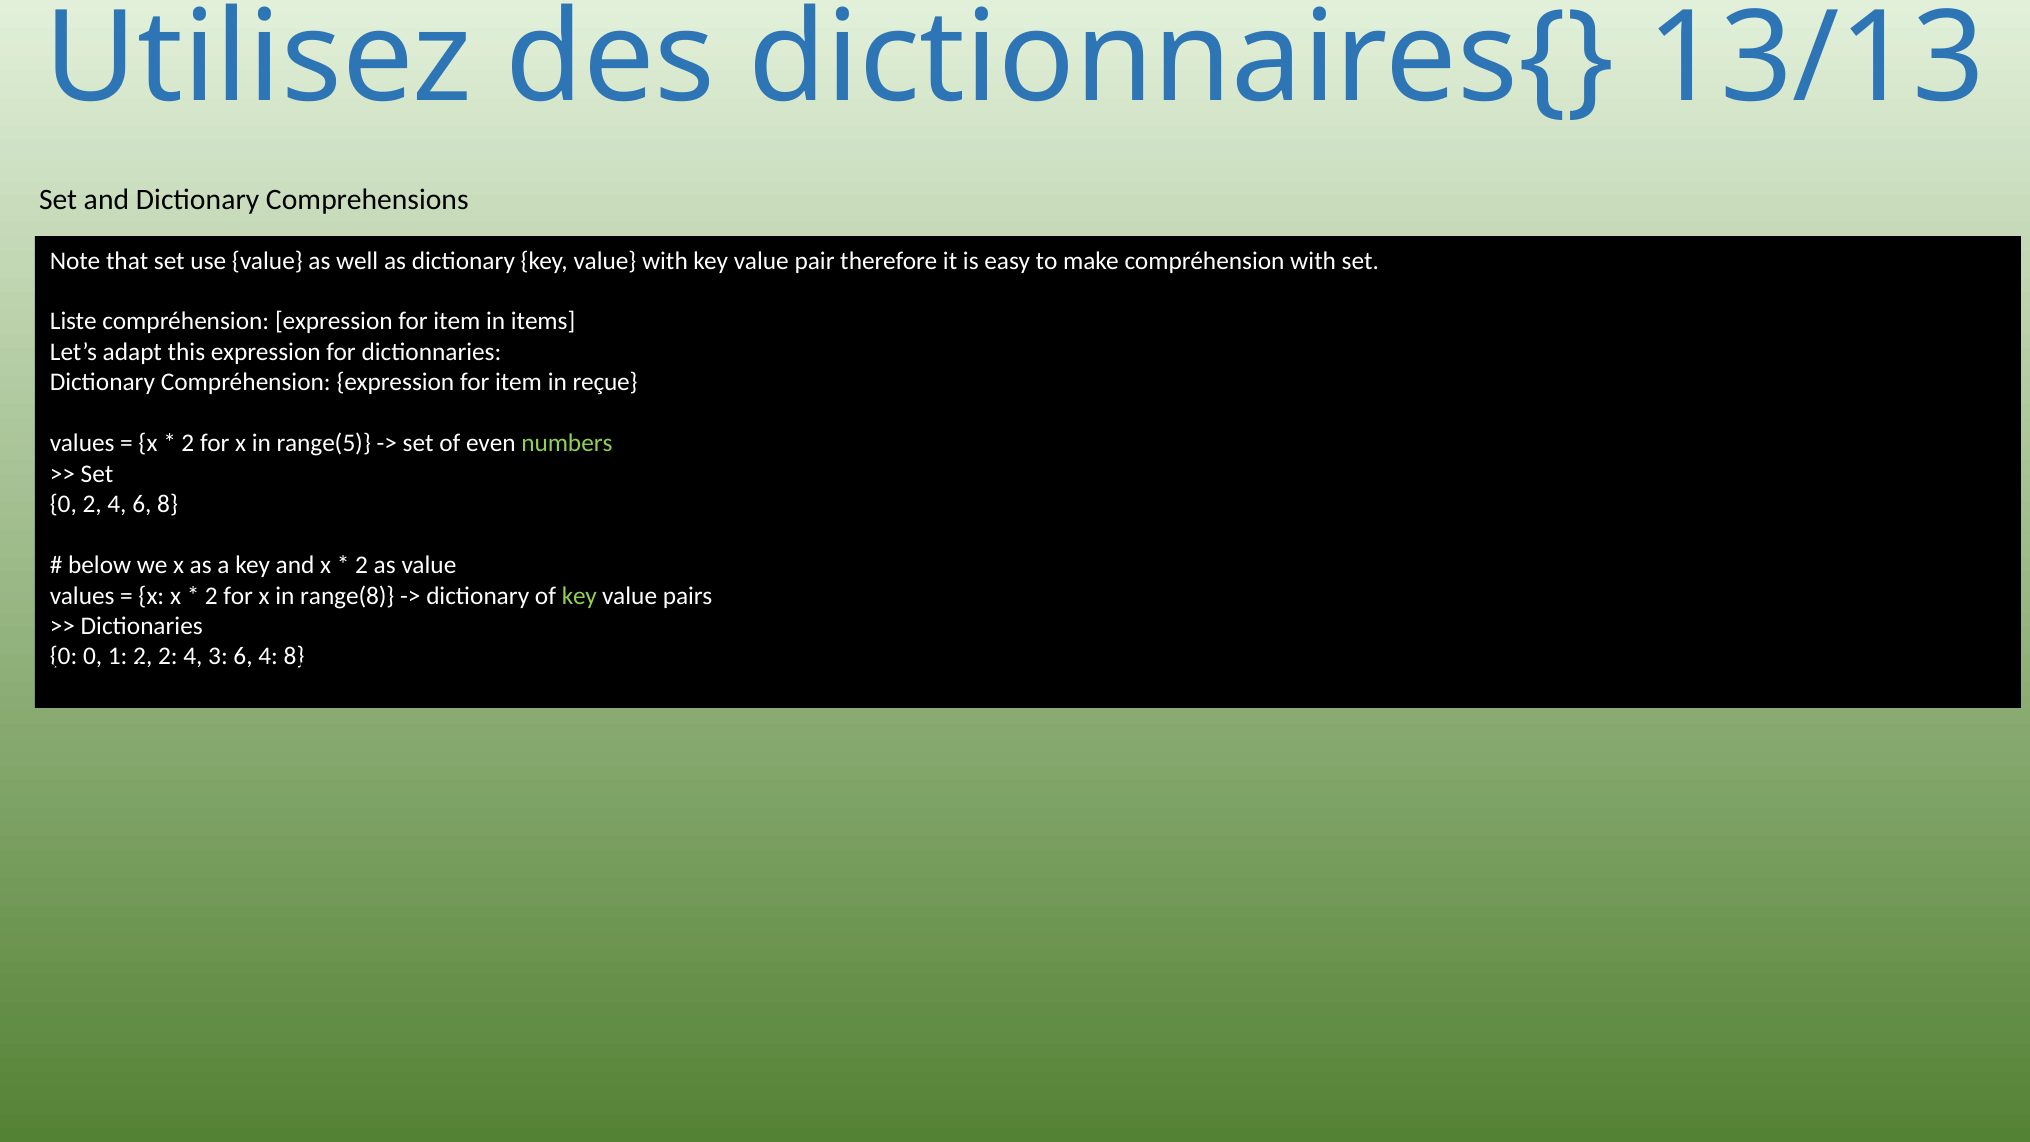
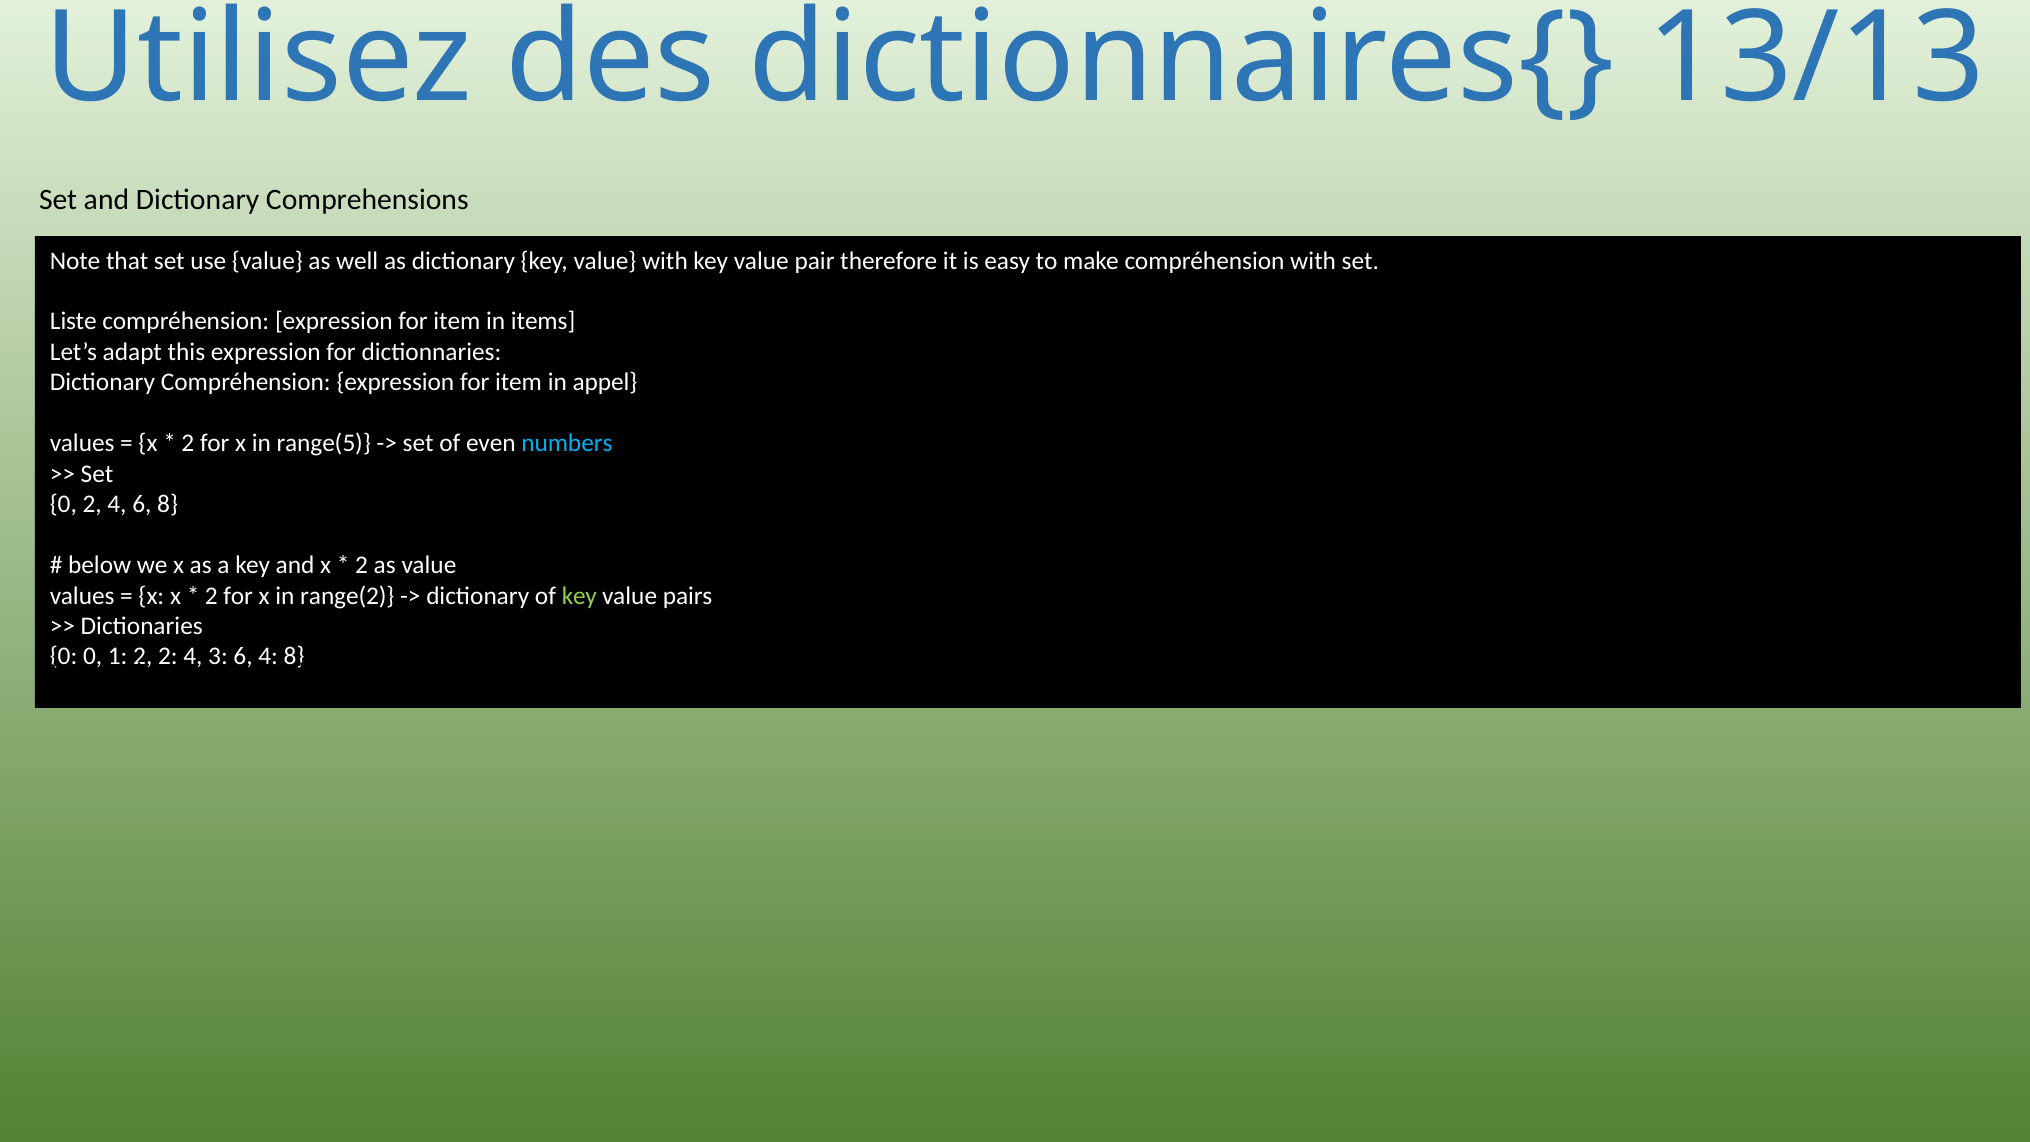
reçue: reçue -> appel (605, 382)
numbers colour: light green -> light blue (567, 443)
range(8: range(8 -> range(2 (347, 596)
